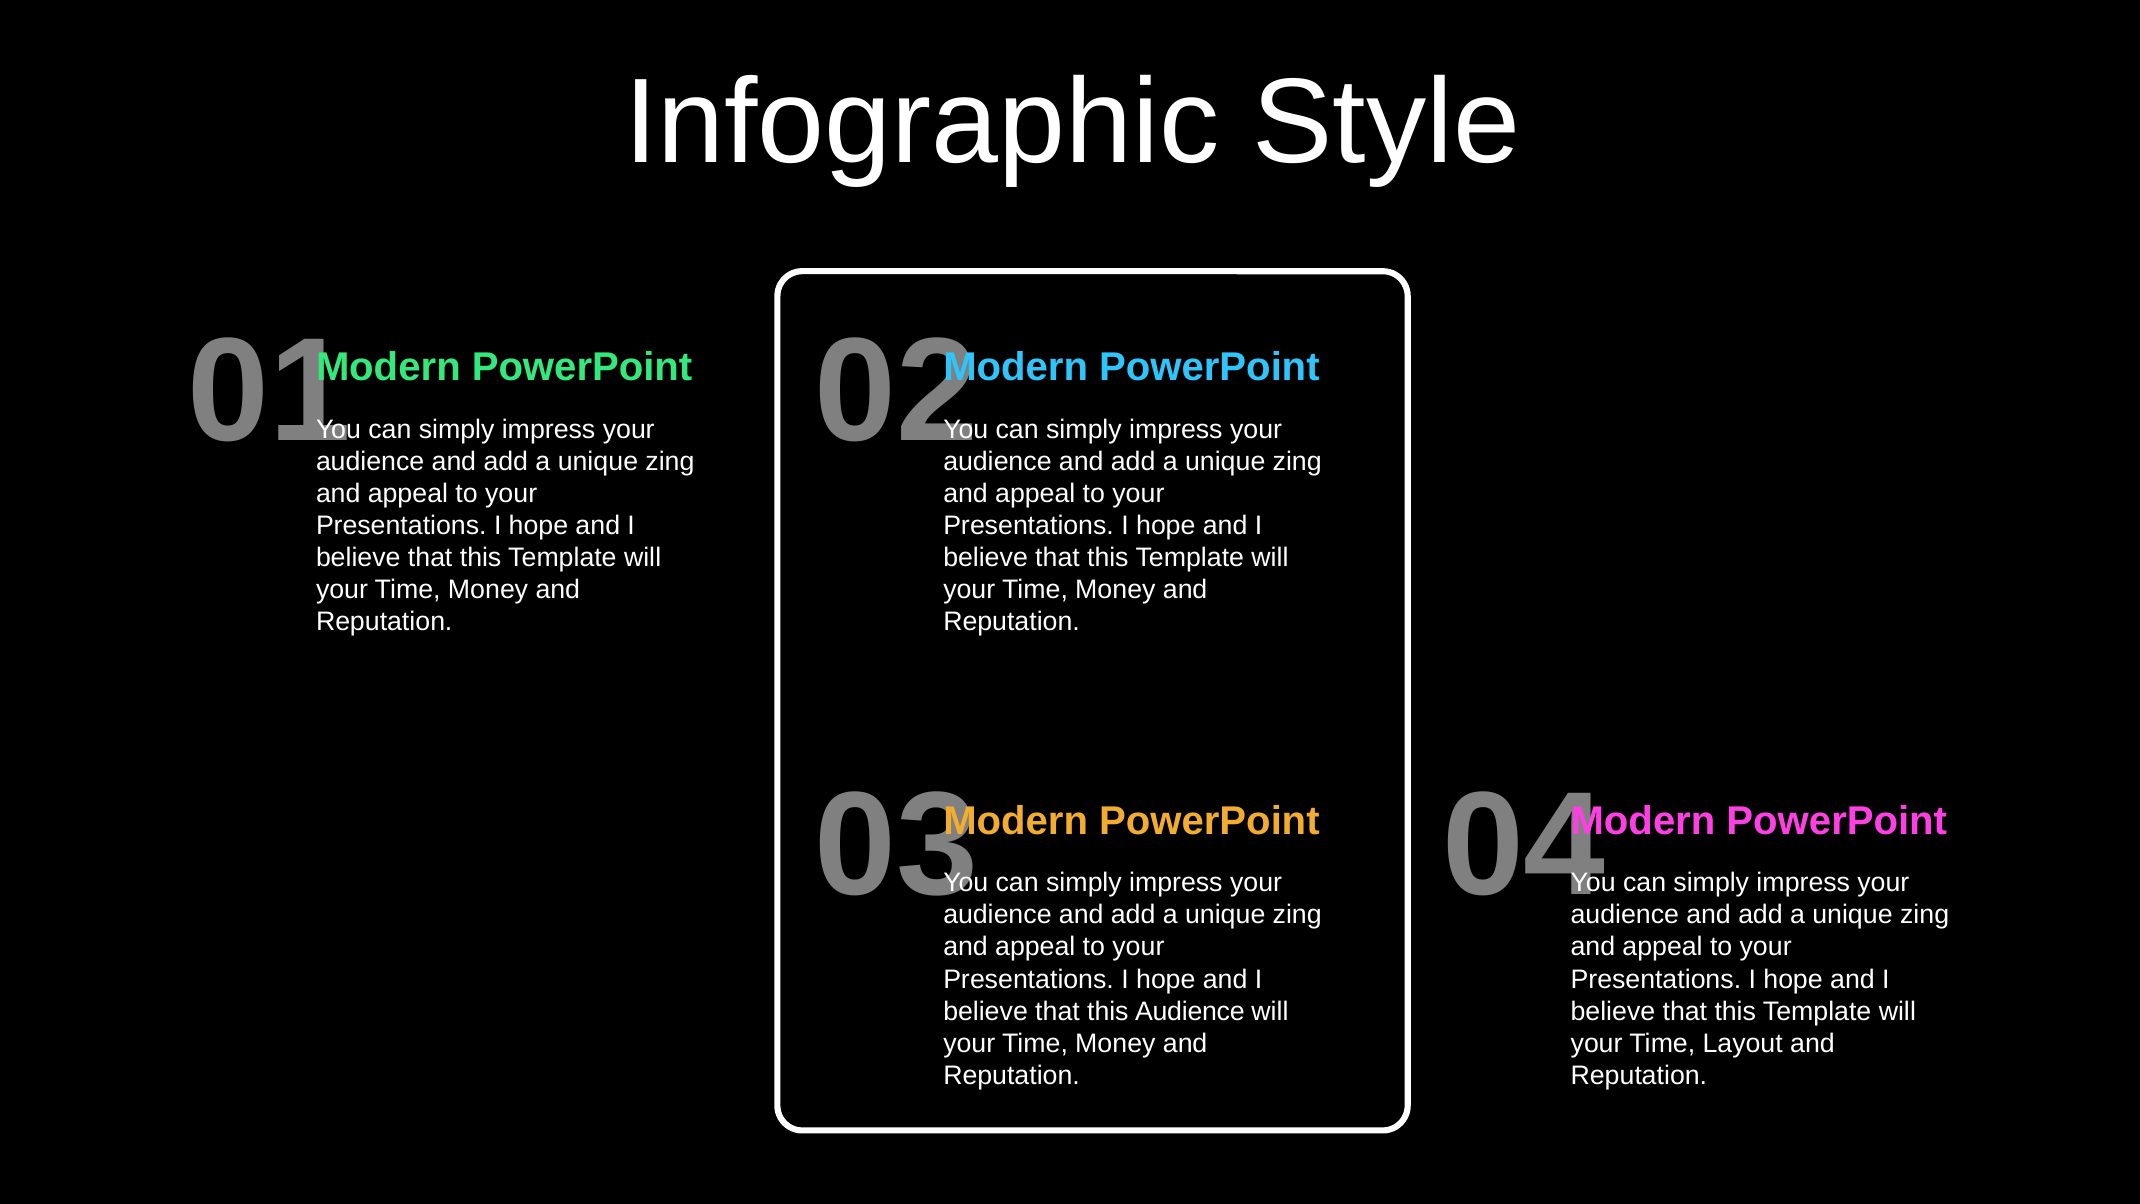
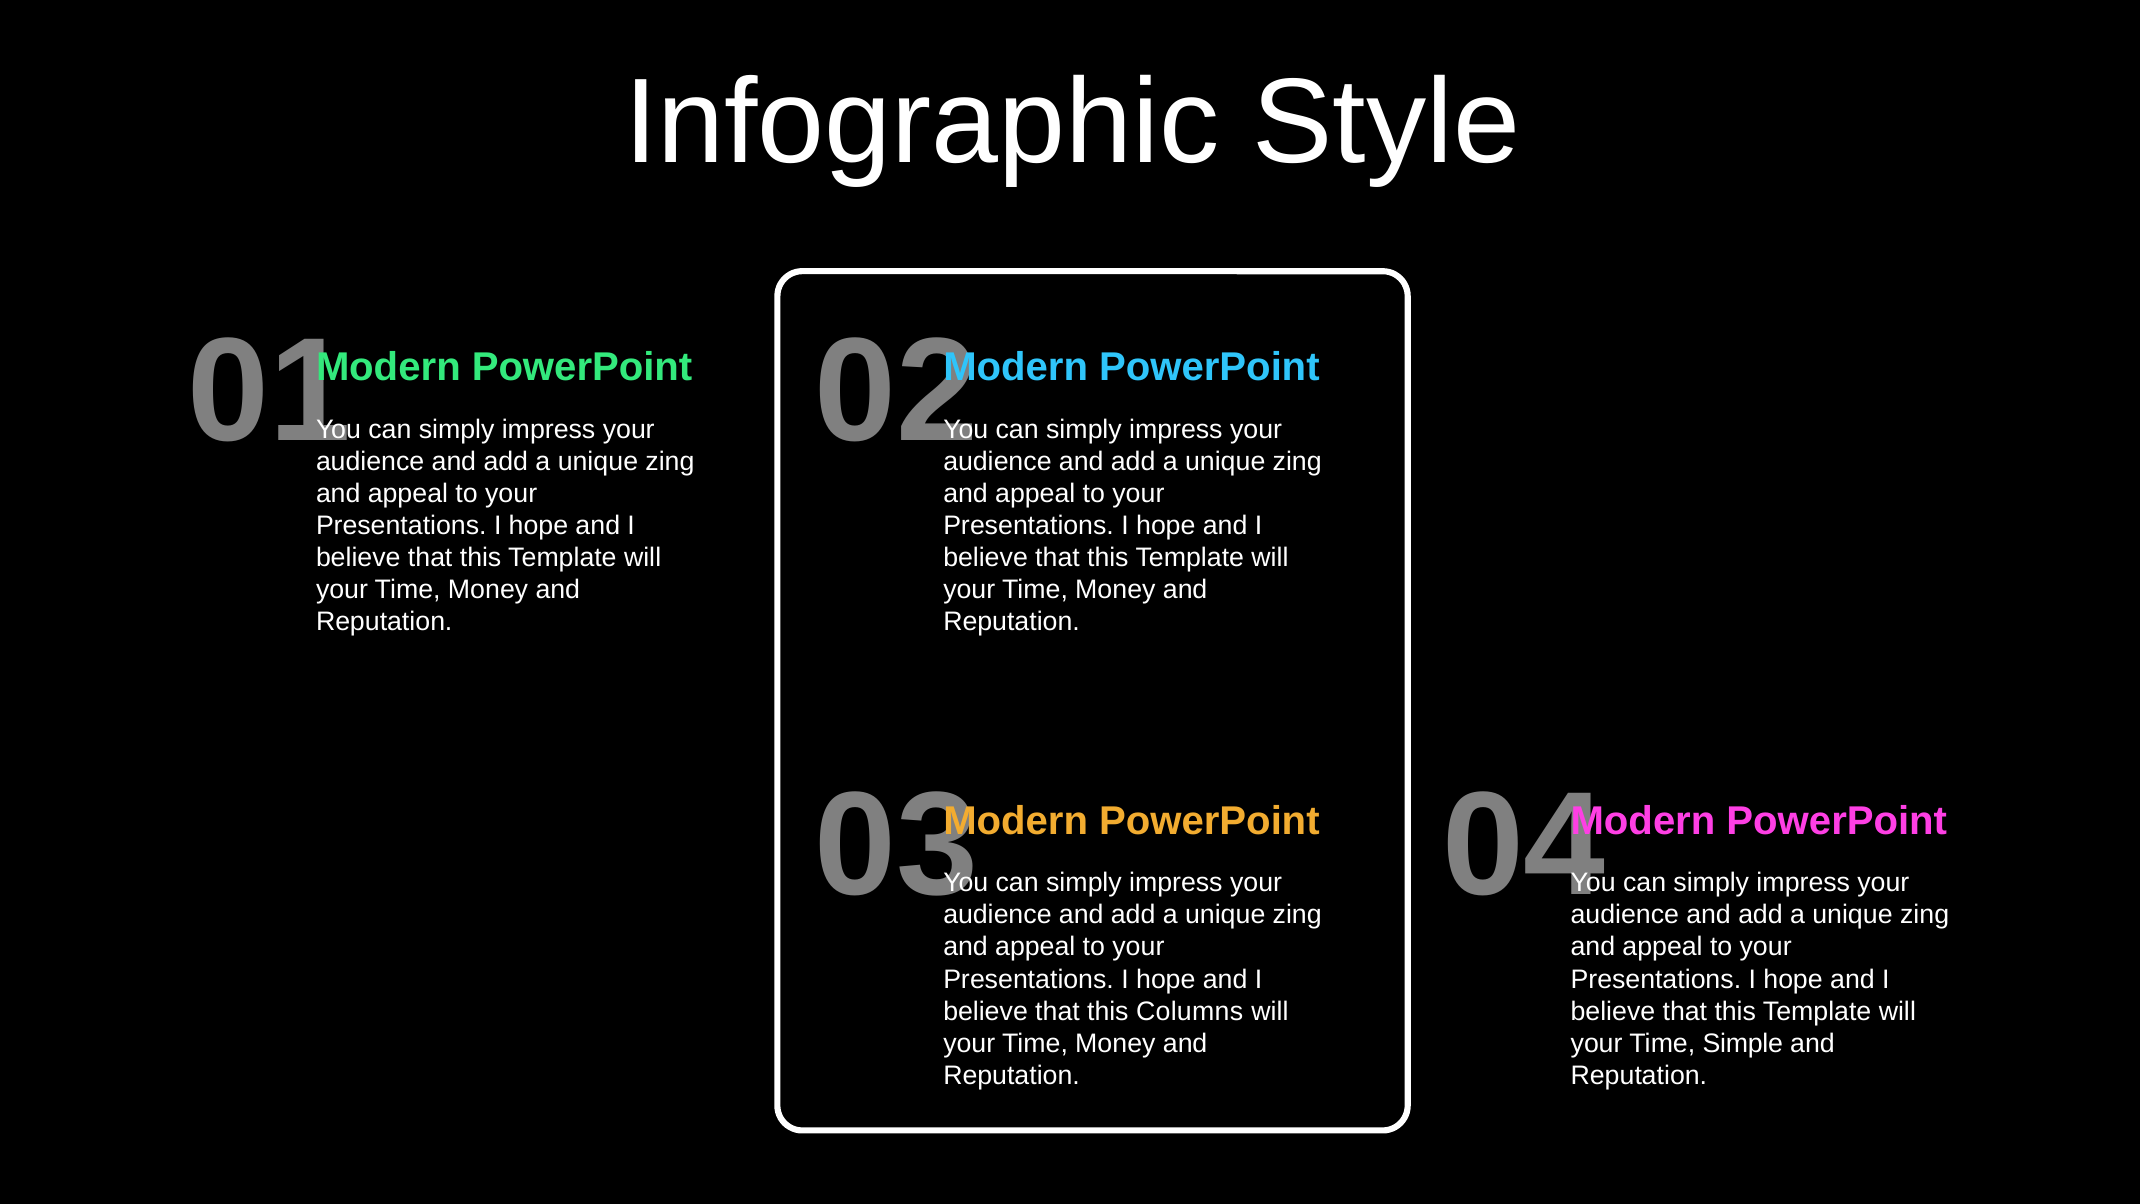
this Audience: Audience -> Columns (1190, 1011)
Layout: Layout -> Simple (1743, 1043)
